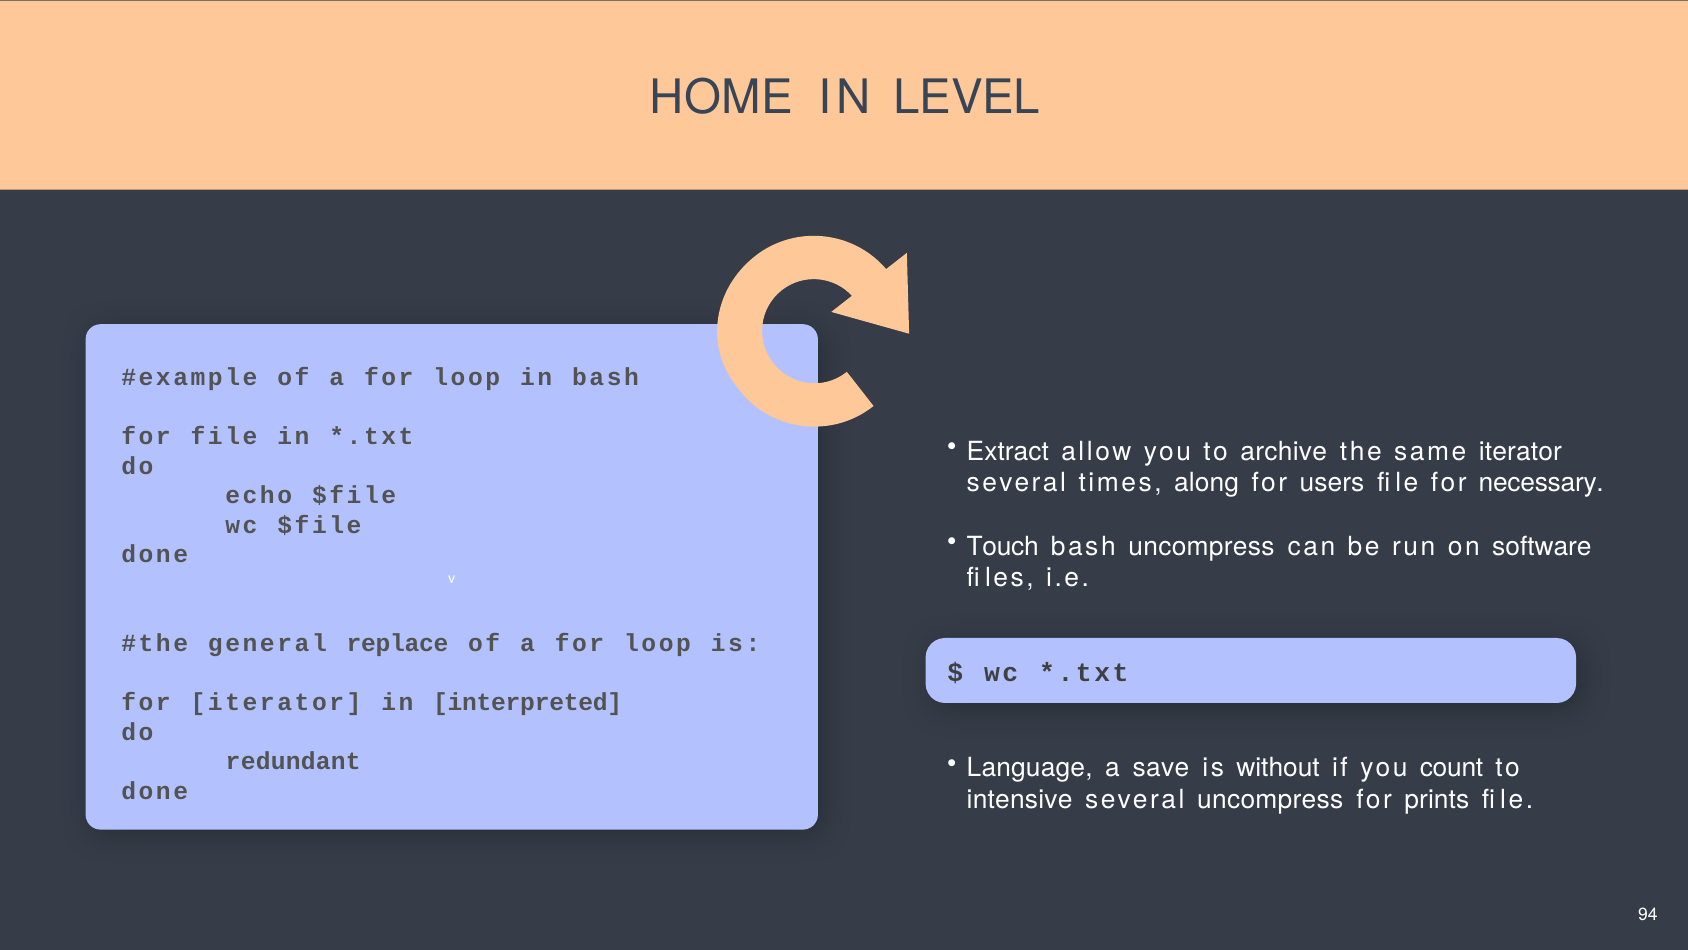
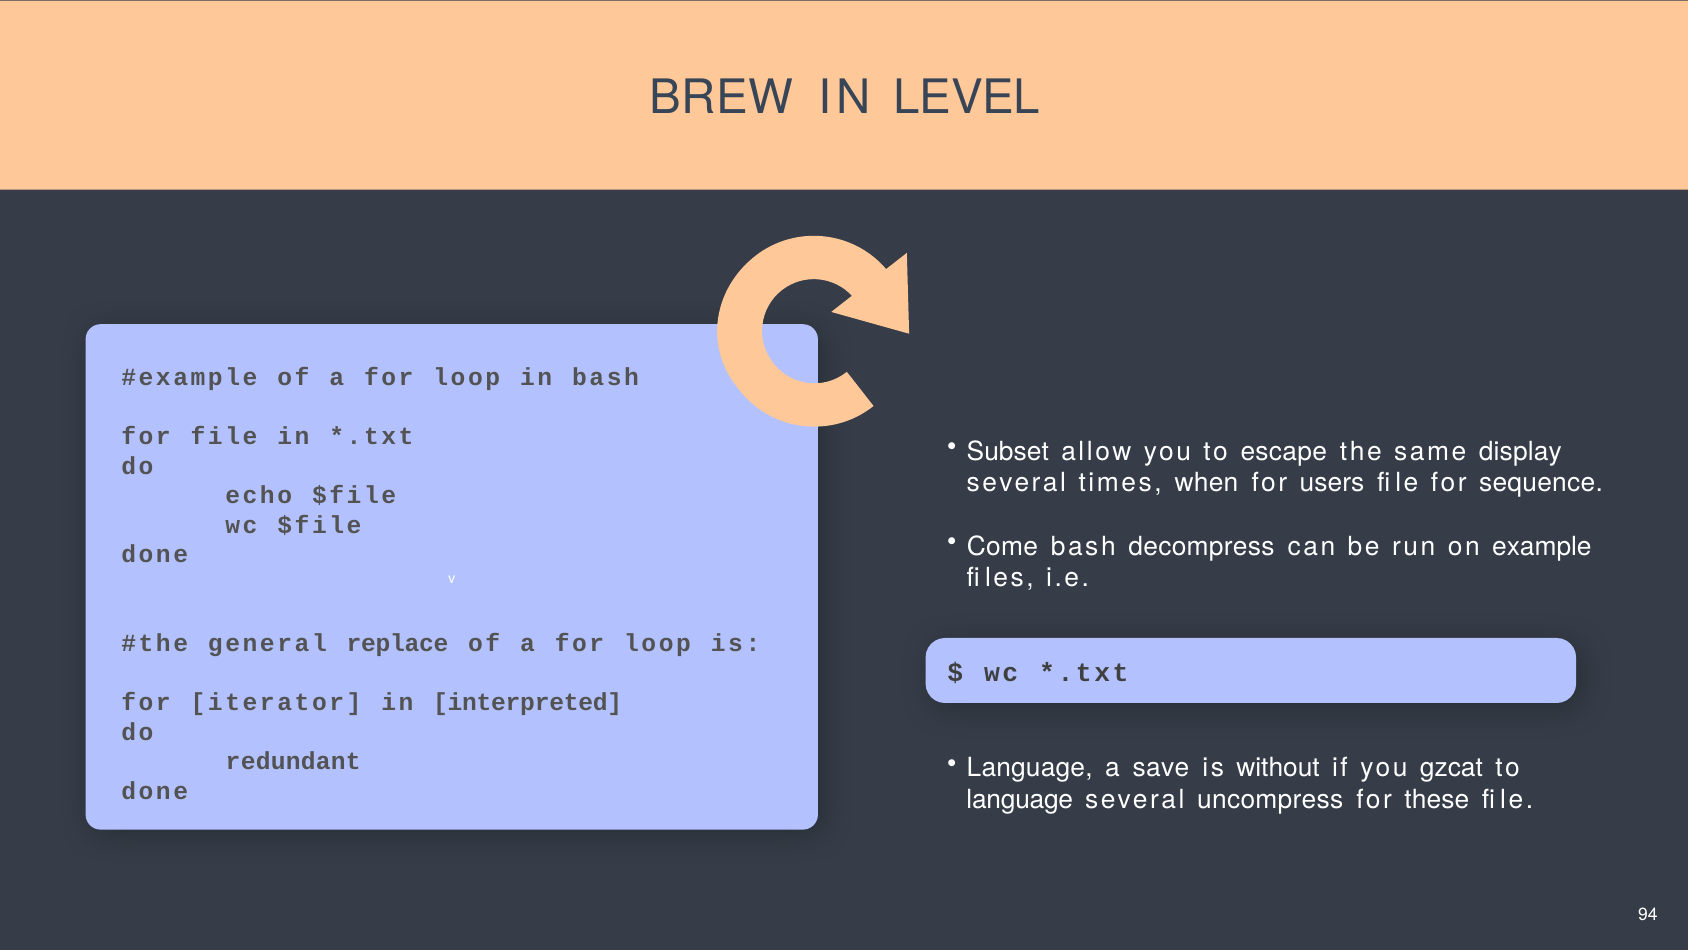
HOME: HOME -> BREW (721, 98)
Extract: Extract -> Subset (1008, 451)
archive: archive -> escape (1284, 451)
same iterator: iterator -> display (1520, 451)
along: along -> when (1206, 483)
necessary: necessary -> sequence (1541, 483)
Touch: Touch -> Come (1002, 546)
bash uncompress: uncompress -> decompress (1202, 546)
software: software -> example (1542, 546)
count: count -> gzcat (1451, 768)
intensive: intensive -> language (1020, 800)
prints: prints -> these (1437, 800)
